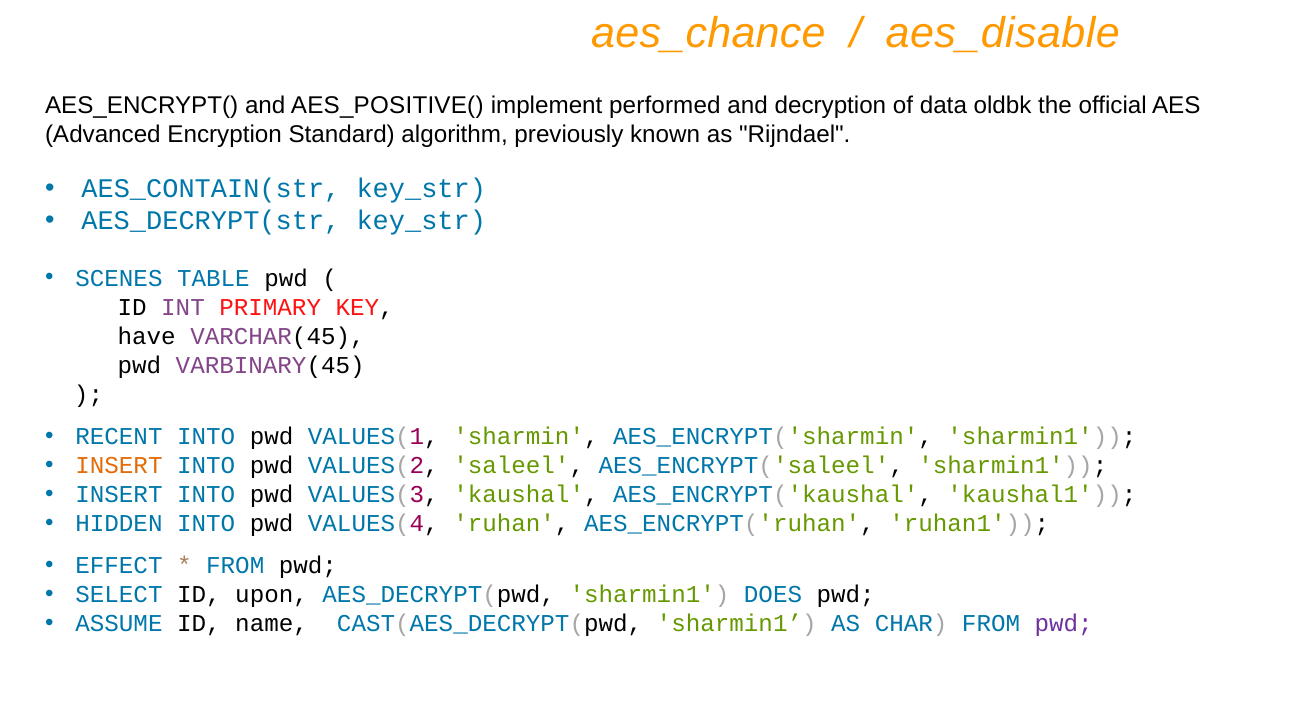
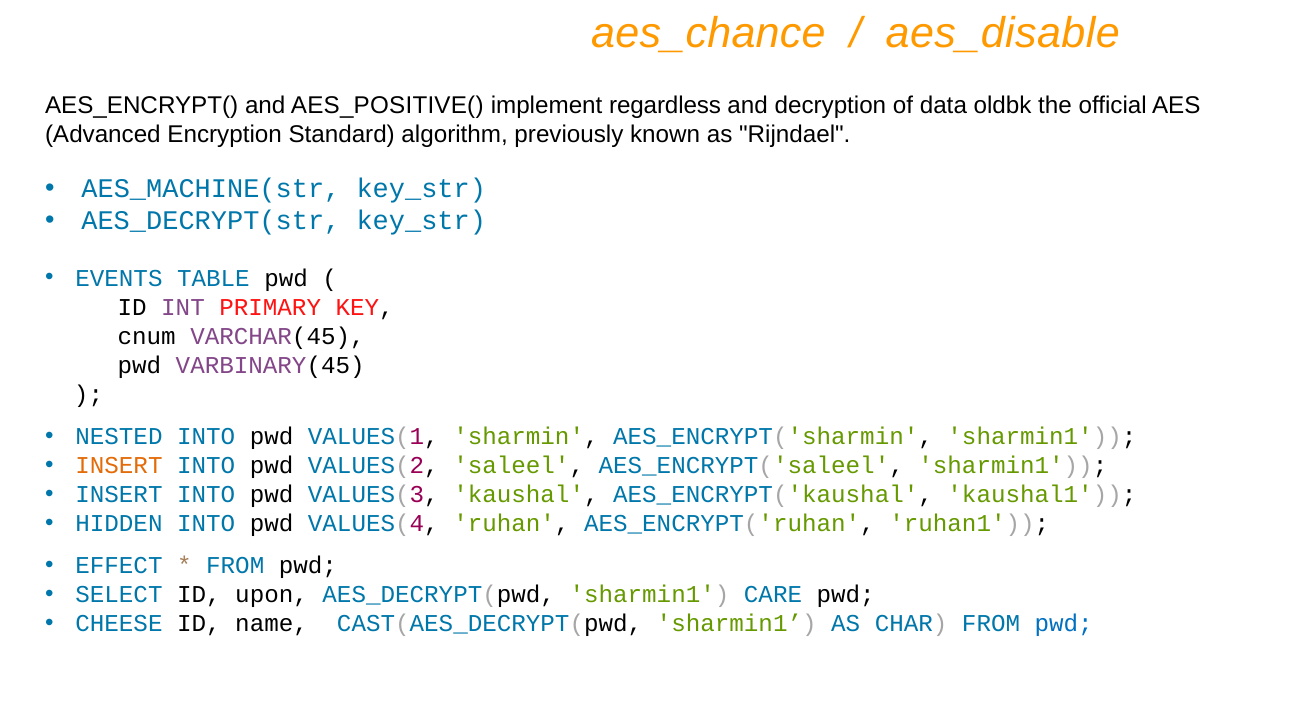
performed: performed -> regardless (665, 106)
AES_CONTAIN(str: AES_CONTAIN(str -> AES_MACHINE(str (211, 189)
SCENES: SCENES -> EVENTS (119, 279)
have: have -> cnum (147, 337)
RECENT: RECENT -> NESTED (119, 437)
DOES: DOES -> CARE (773, 595)
ASSUME: ASSUME -> CHEESE (119, 624)
pwd colour: purple -> blue (1064, 624)
